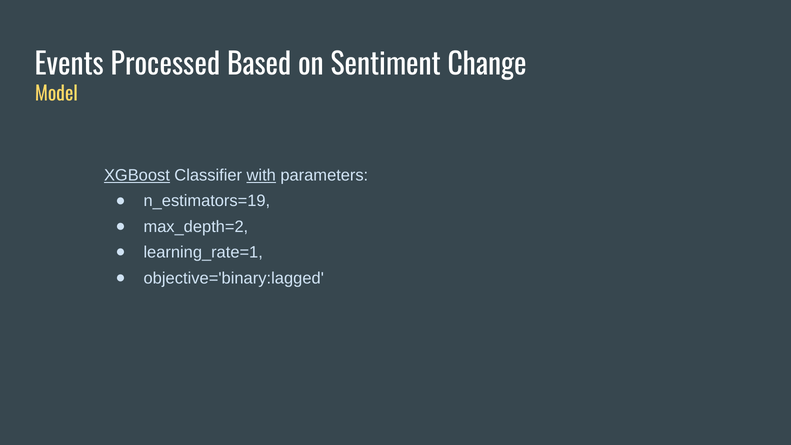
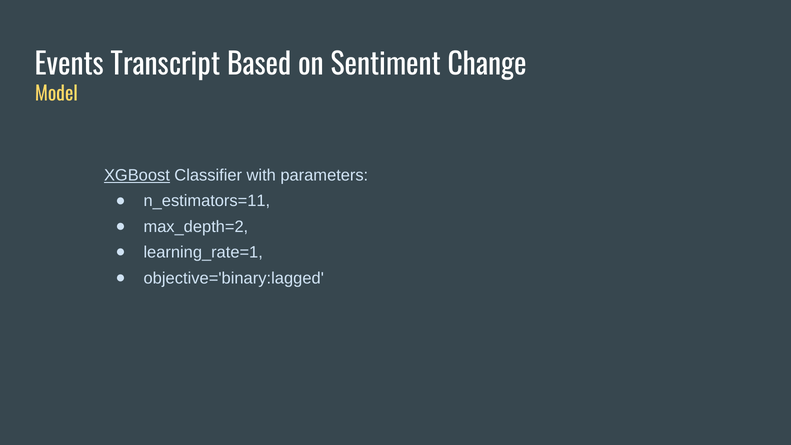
Processed: Processed -> Transcript (166, 65)
with underline: present -> none (261, 175)
n_estimators=19: n_estimators=19 -> n_estimators=11 (207, 201)
